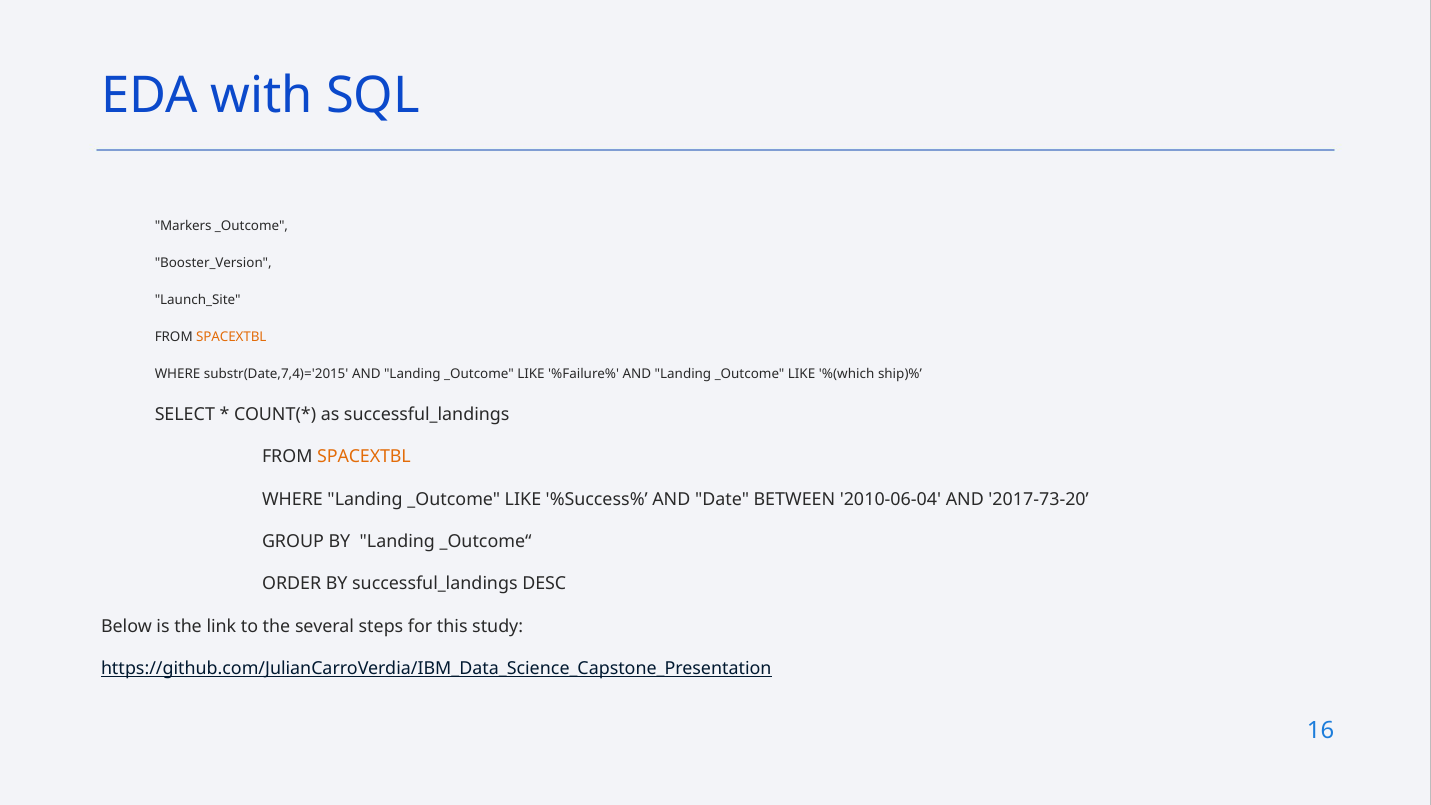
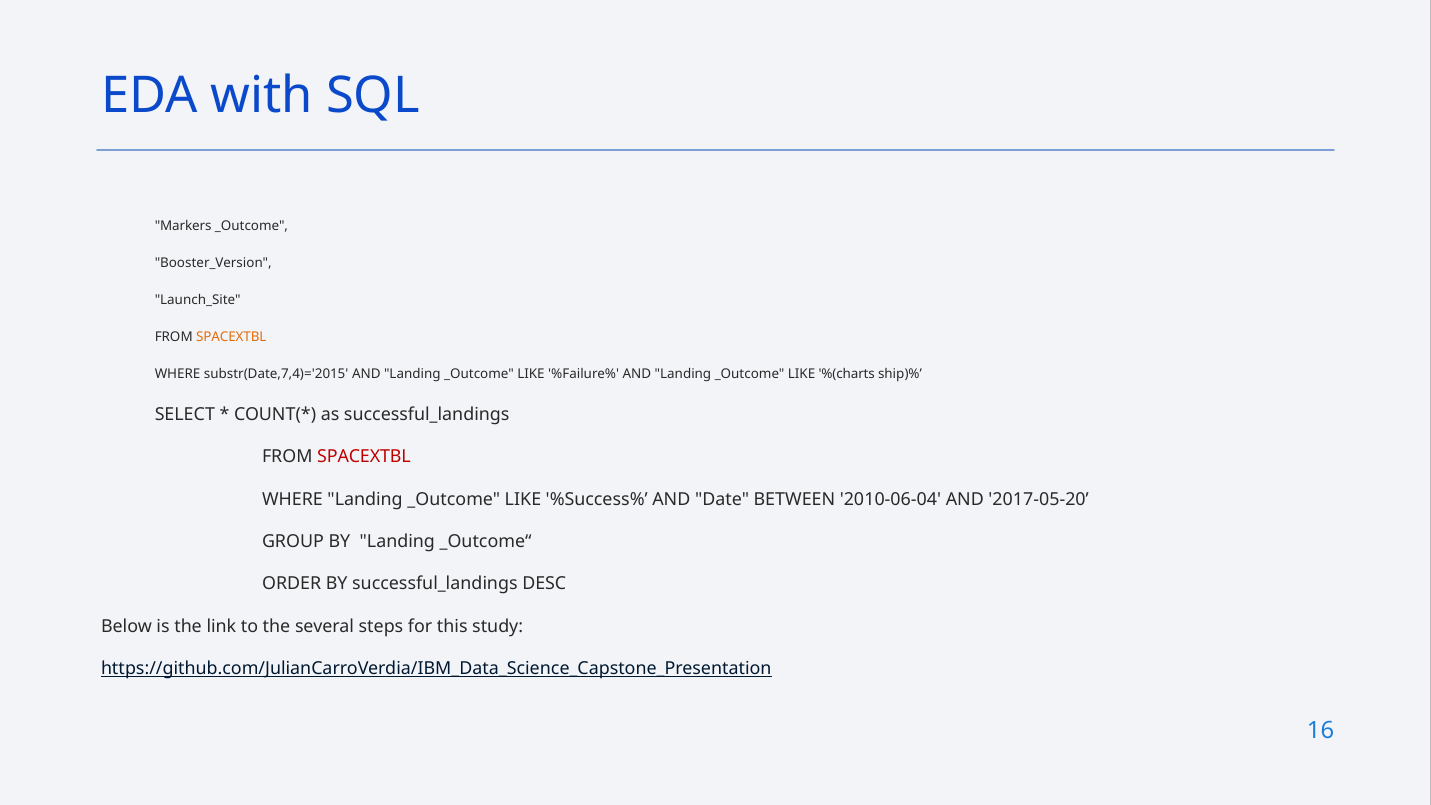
%(which: %(which -> %(charts (847, 374)
SPACEXTBL colour: orange -> red (364, 457)
2017-73-20: 2017-73-20 -> 2017-05-20 (1039, 499)
